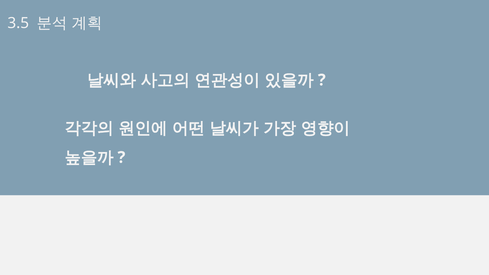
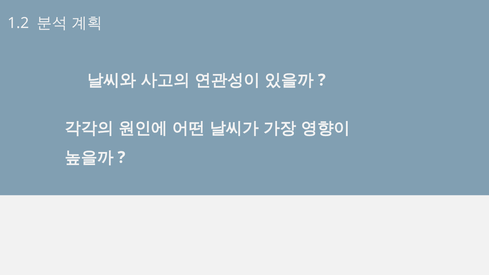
3.5: 3.5 -> 1.2 (18, 23)
